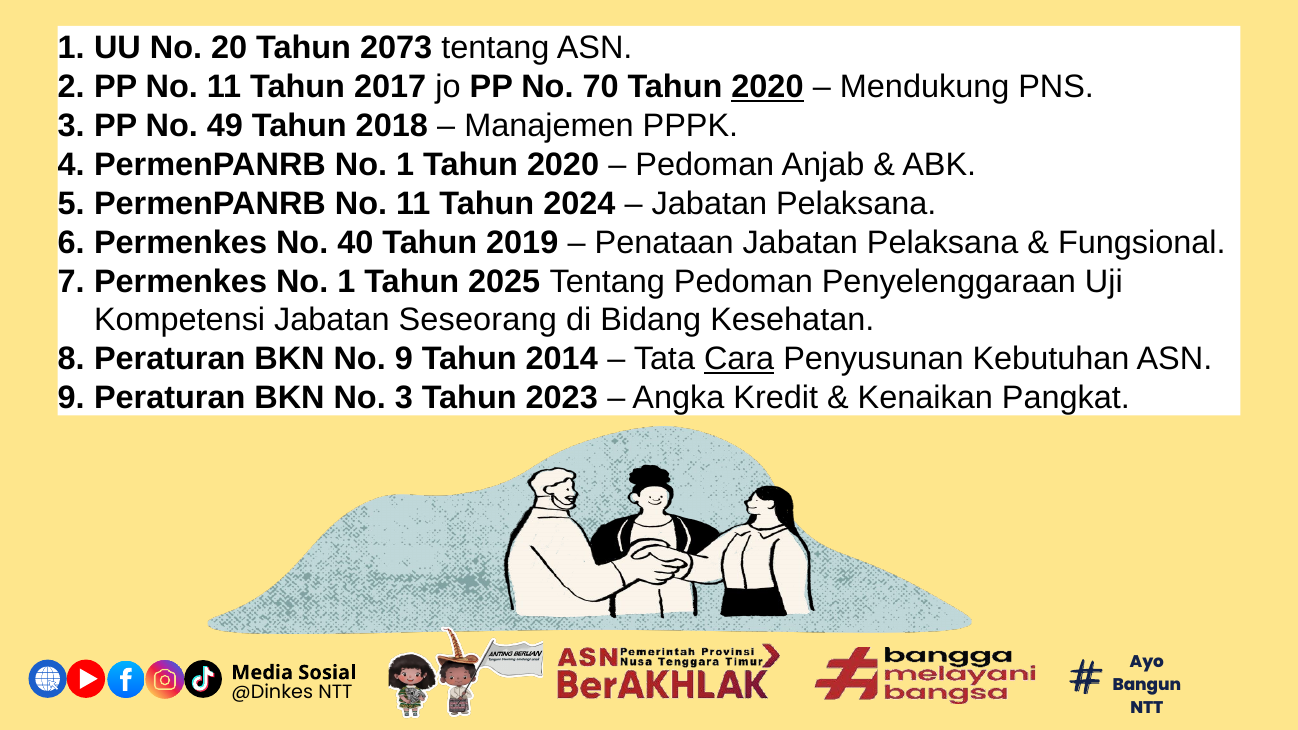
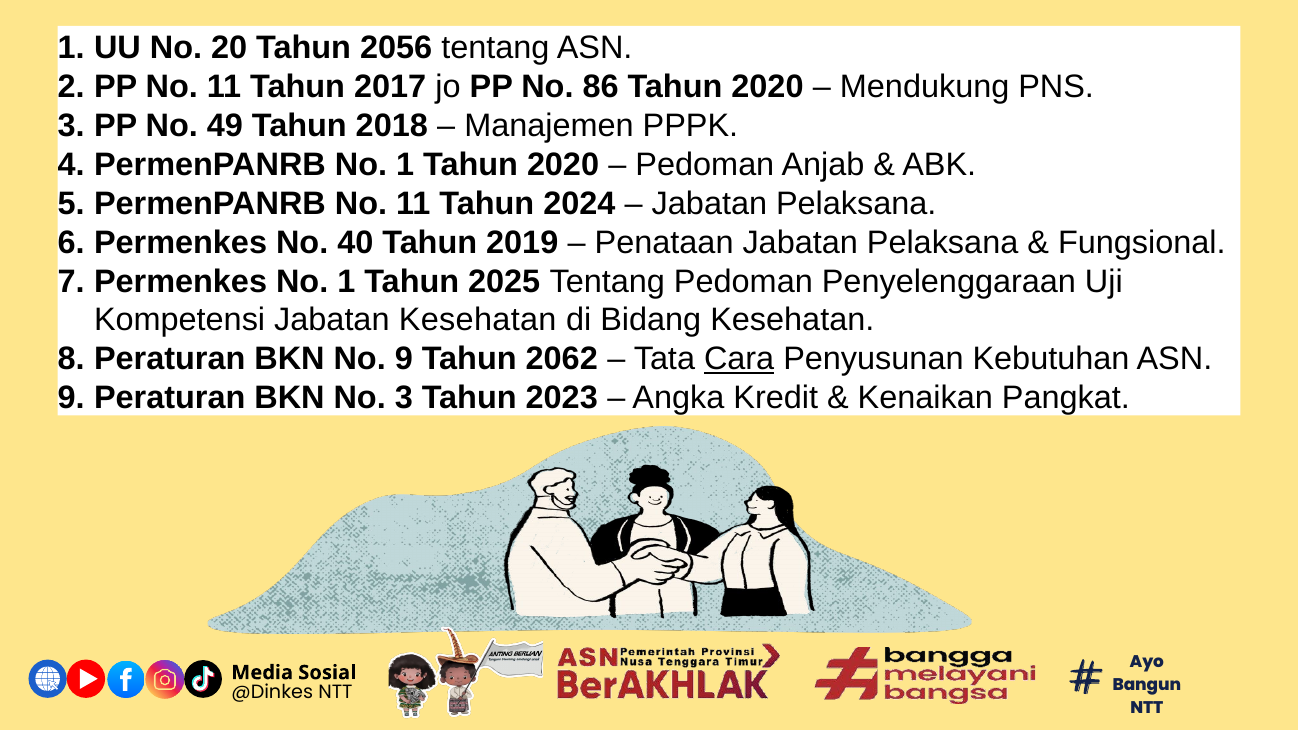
2073: 2073 -> 2056 (396, 48)
70: 70 -> 86 (601, 87)
2020 underline: present -> none (767, 87)
Jabatan Seseorang: Seseorang -> Kesehatan (478, 320)
2014: 2014 -> 2062 (562, 359)
